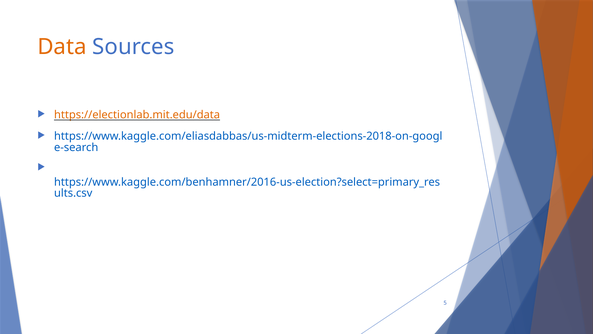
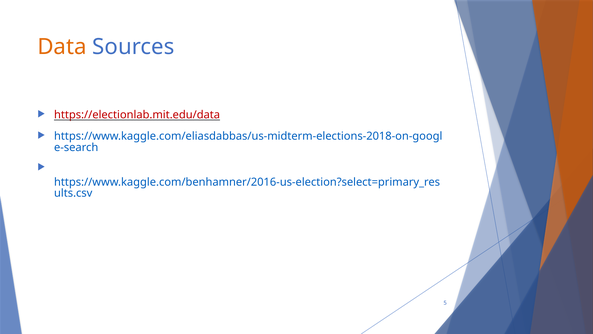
https://electionlab.mit.edu/data colour: orange -> red (137, 115)
